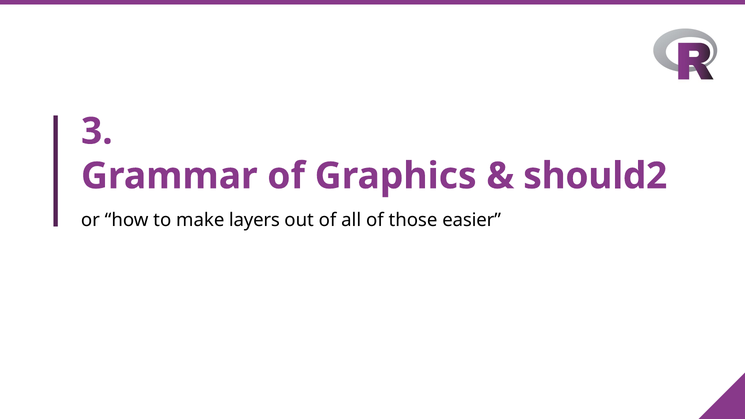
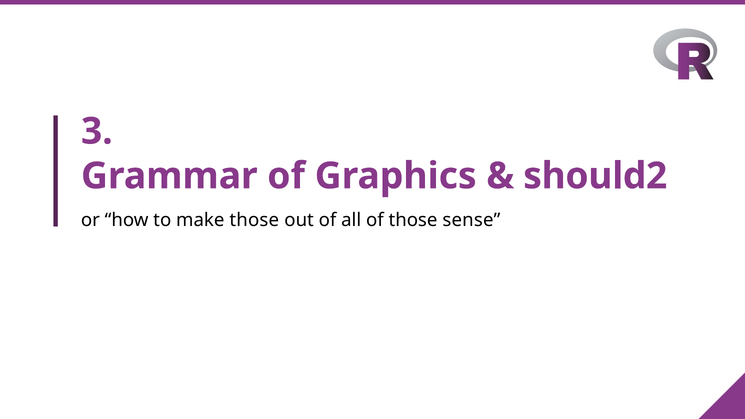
make layers: layers -> those (254, 220)
easier: easier -> sense (471, 220)
